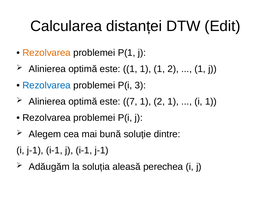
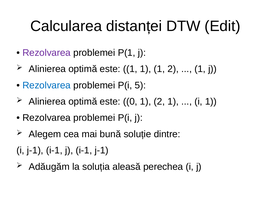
Rezolvarea colour: orange -> purple (47, 53)
3: 3 -> 5 (140, 85)
7: 7 -> 0 (130, 102)
